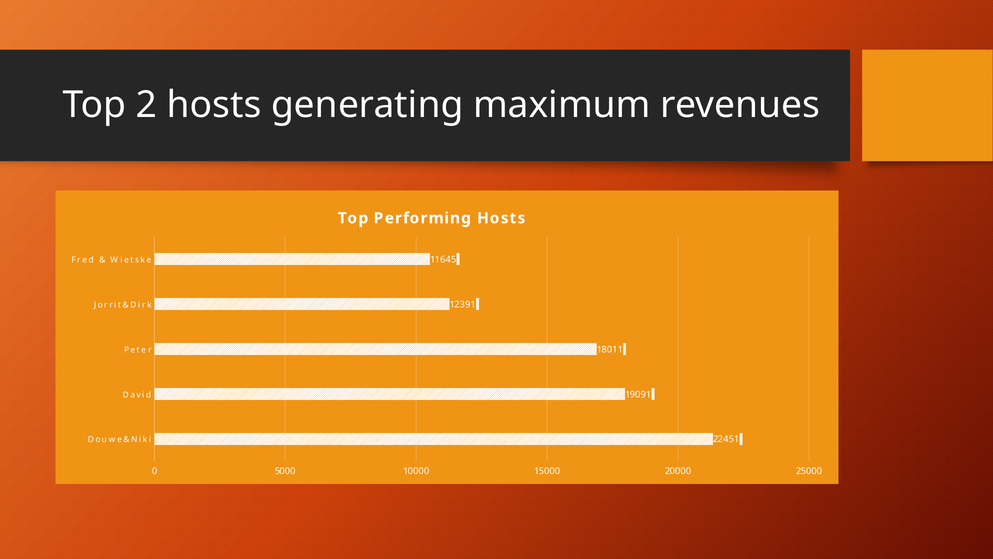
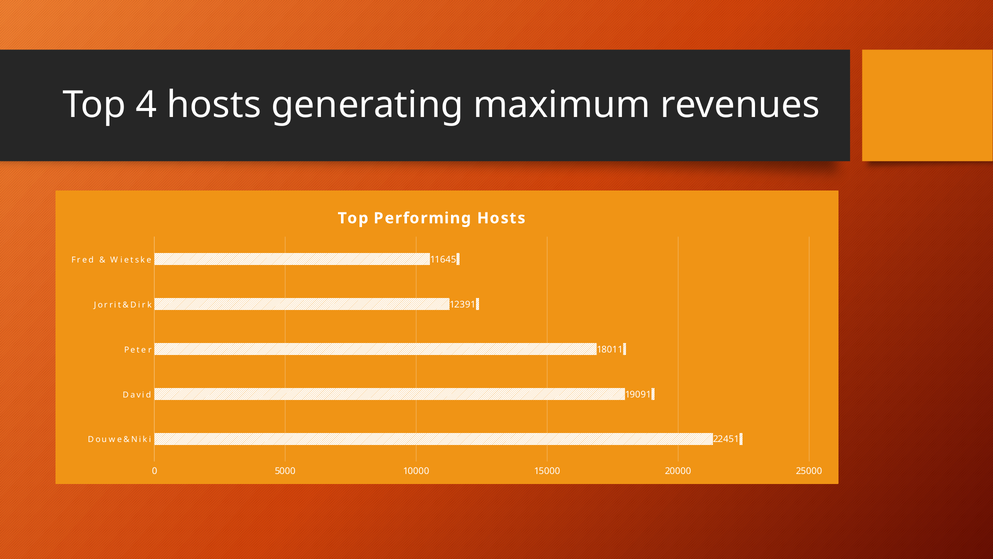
2: 2 -> 4 (147, 105)
